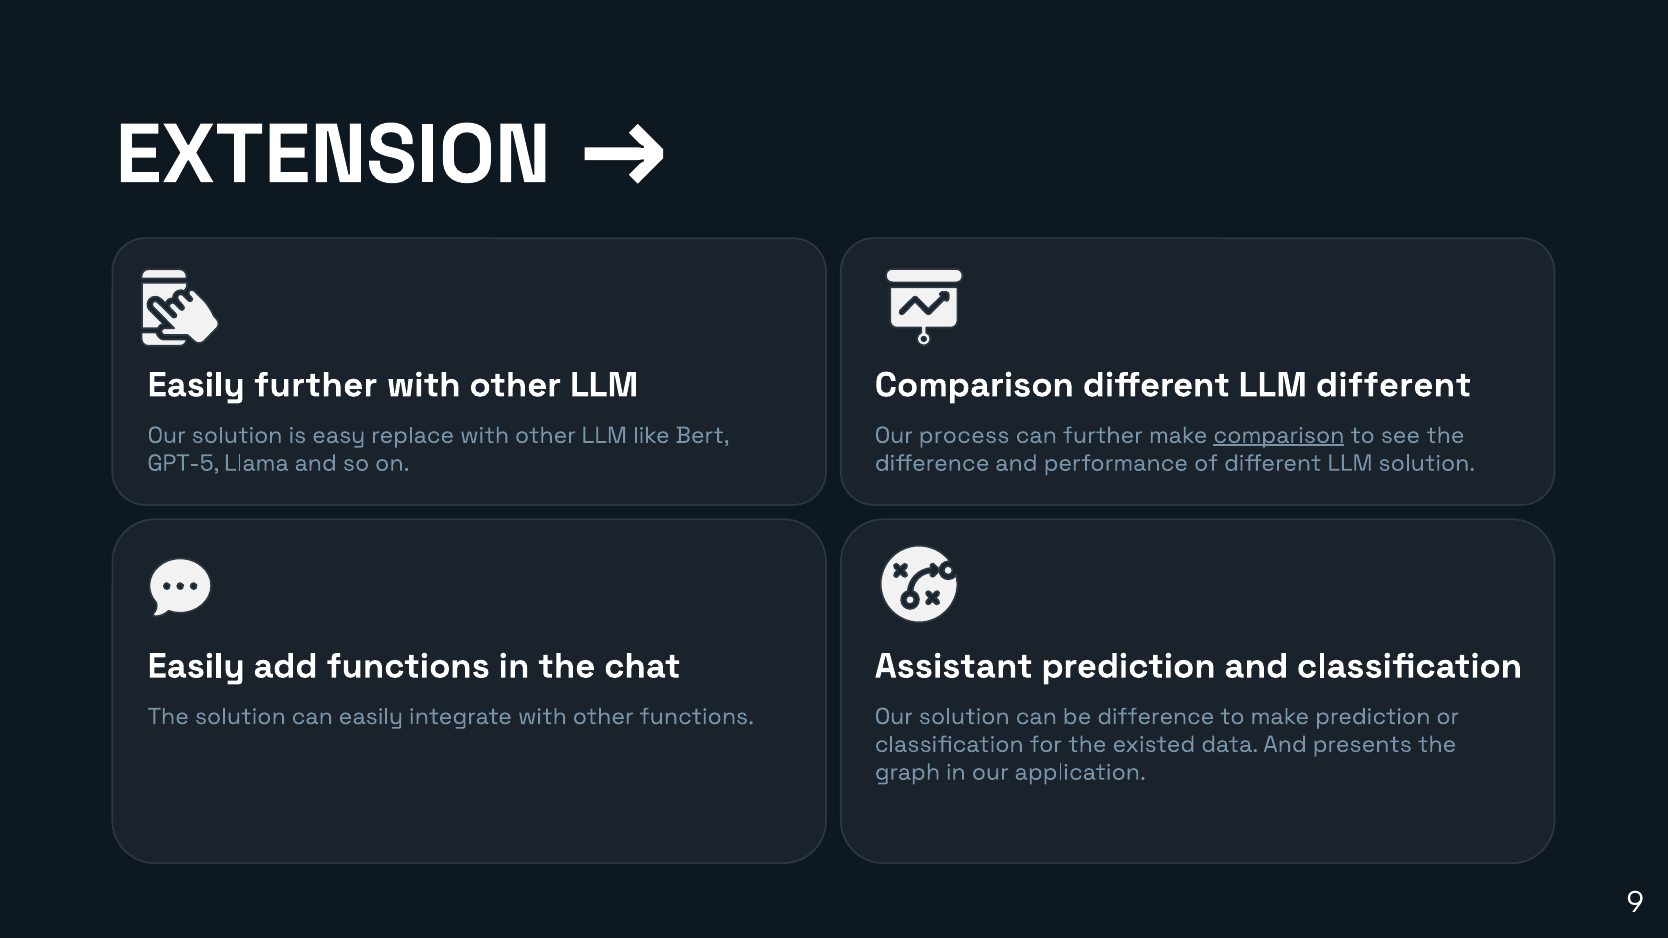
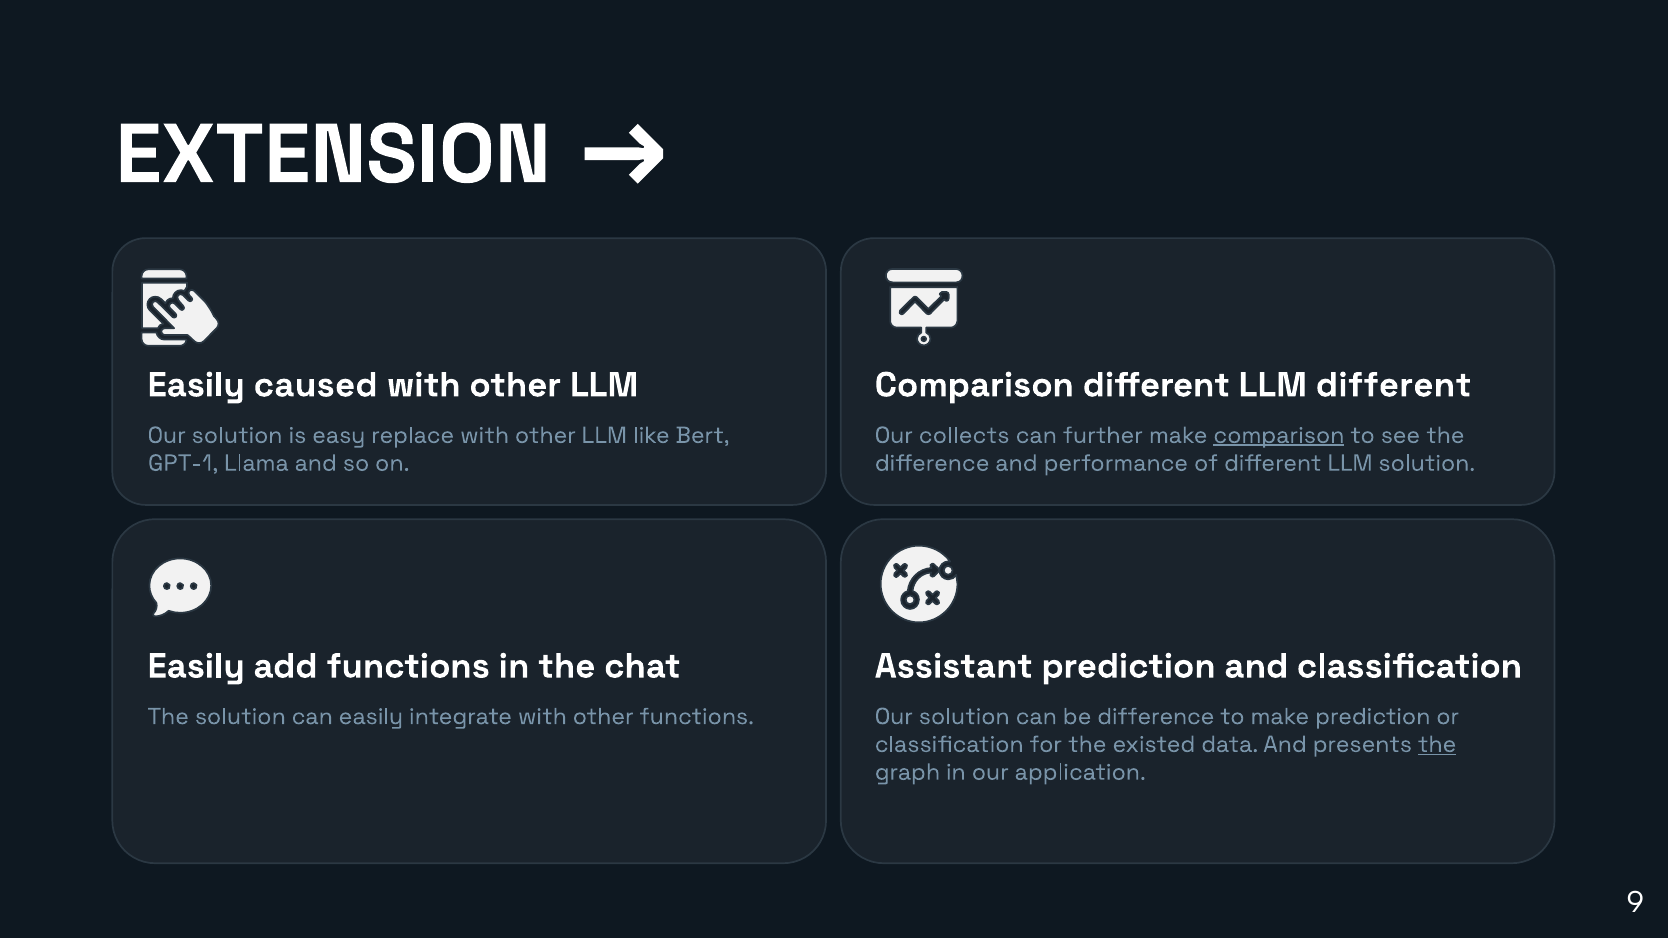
Easily further: further -> caused (316, 385)
process: process -> collects (964, 435)
GPT-5: GPT-5 -> GPT-1 (183, 463)
the underline: none -> present (1437, 744)
